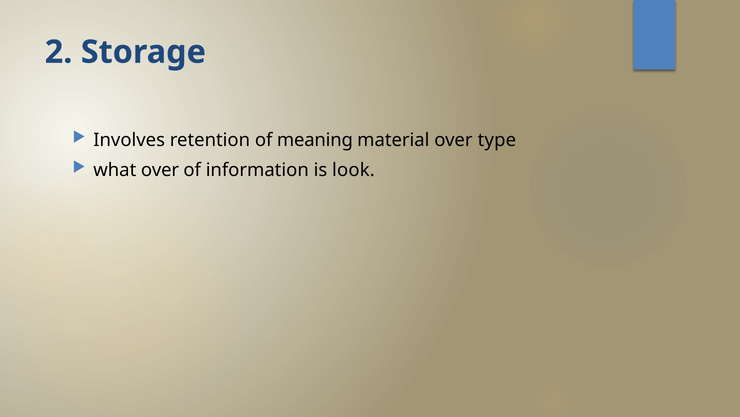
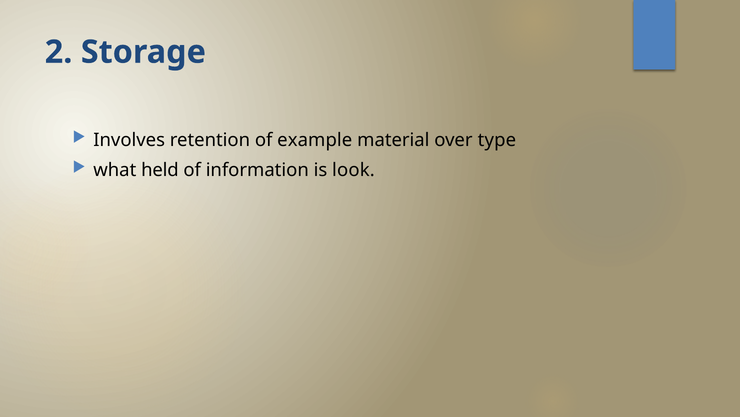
meaning: meaning -> example (315, 140)
what over: over -> held (160, 170)
